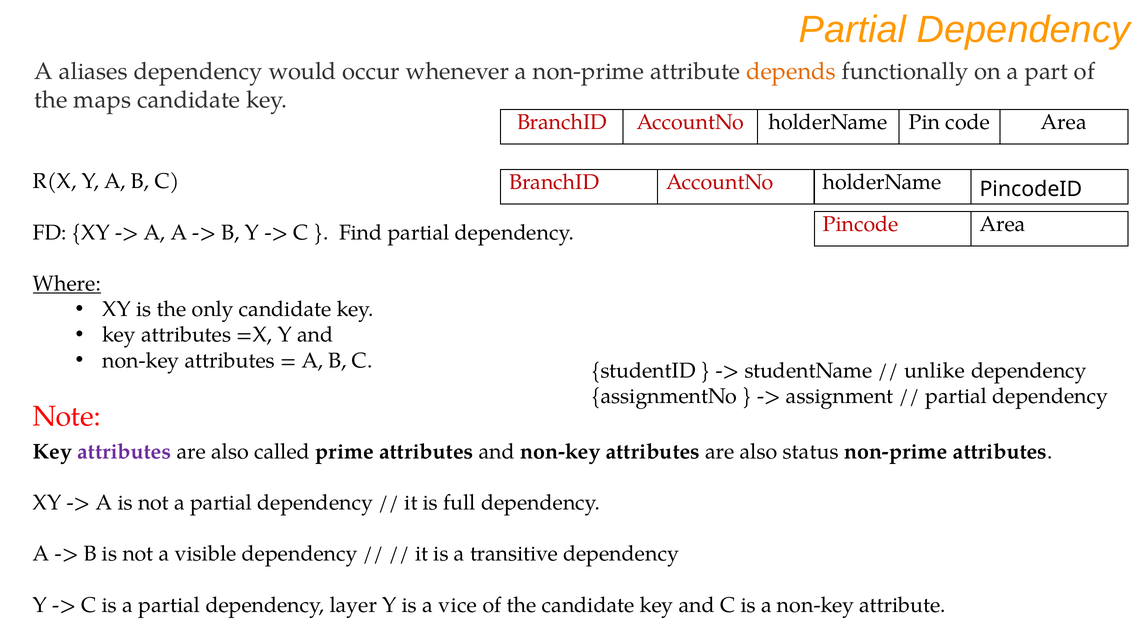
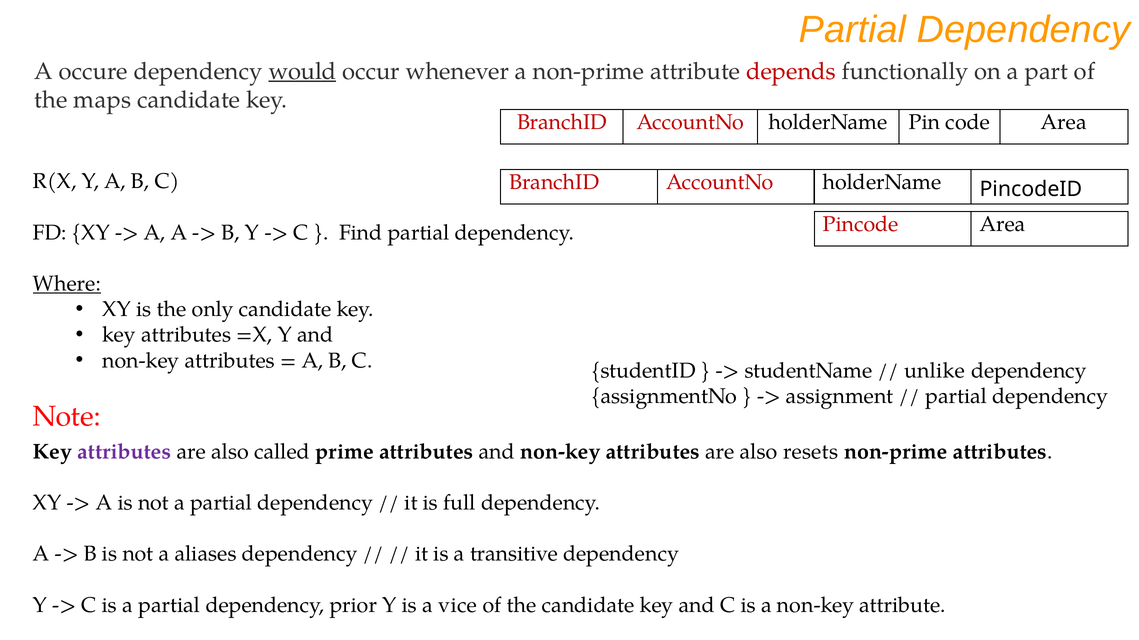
aliases: aliases -> occure (93, 71)
would underline: none -> present (302, 71)
depends colour: orange -> red (791, 71)
status: status -> resets (811, 452)
visible: visible -> aliases (206, 555)
layer: layer -> prior (353, 606)
